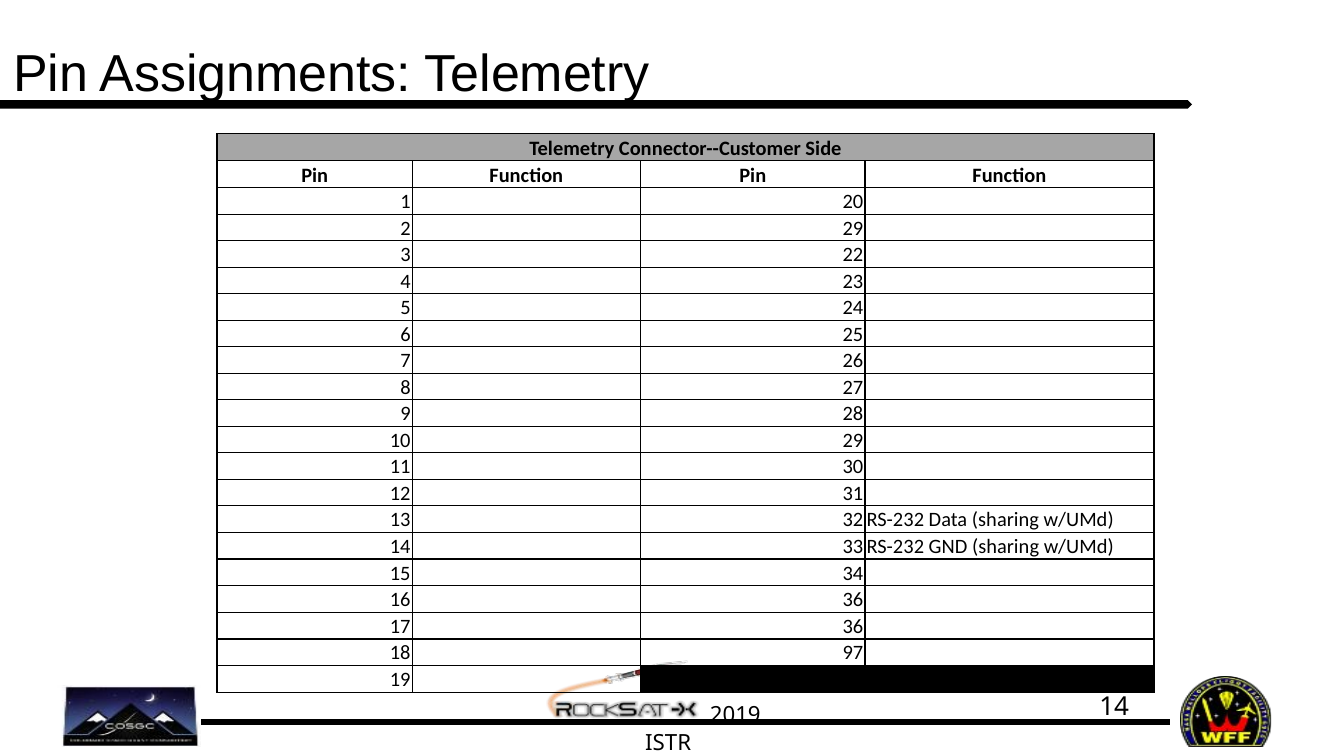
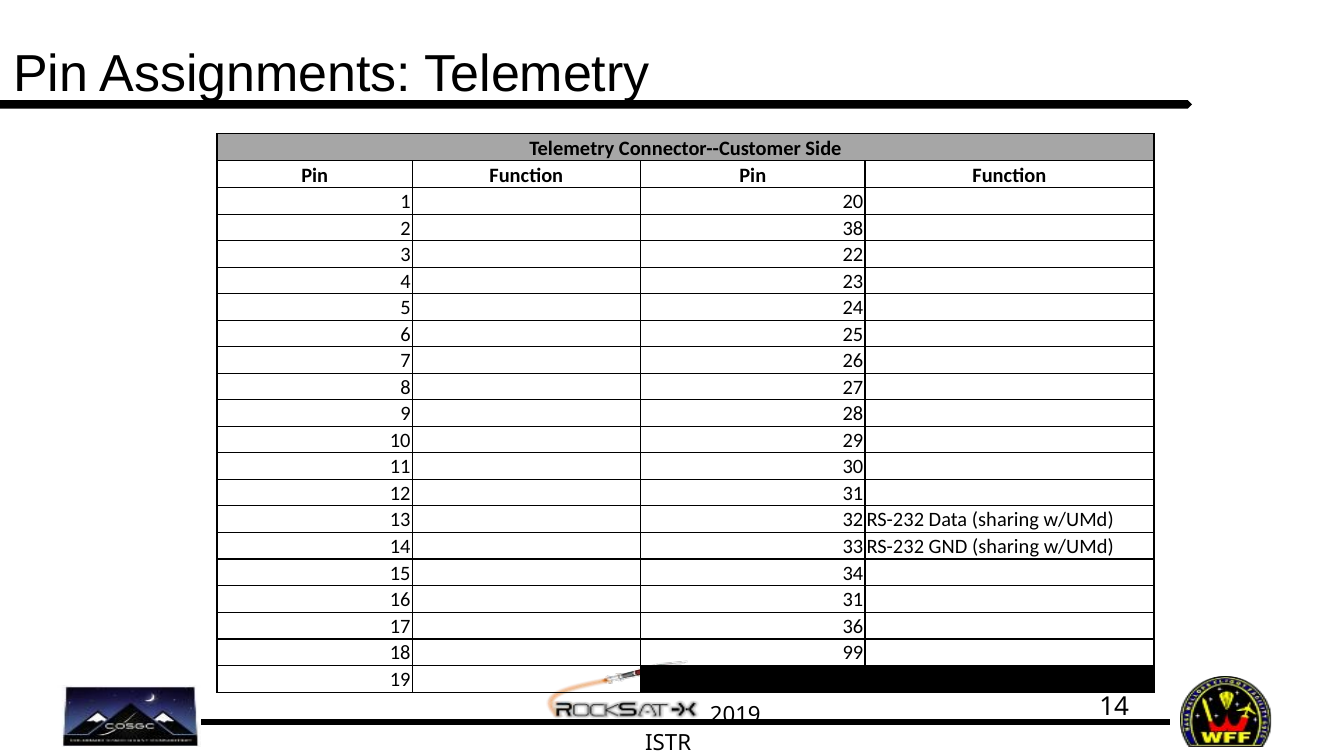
2 29: 29 -> 38 (853, 228)
16 36: 36 -> 31 (853, 600)
97: 97 -> 99 (853, 653)
